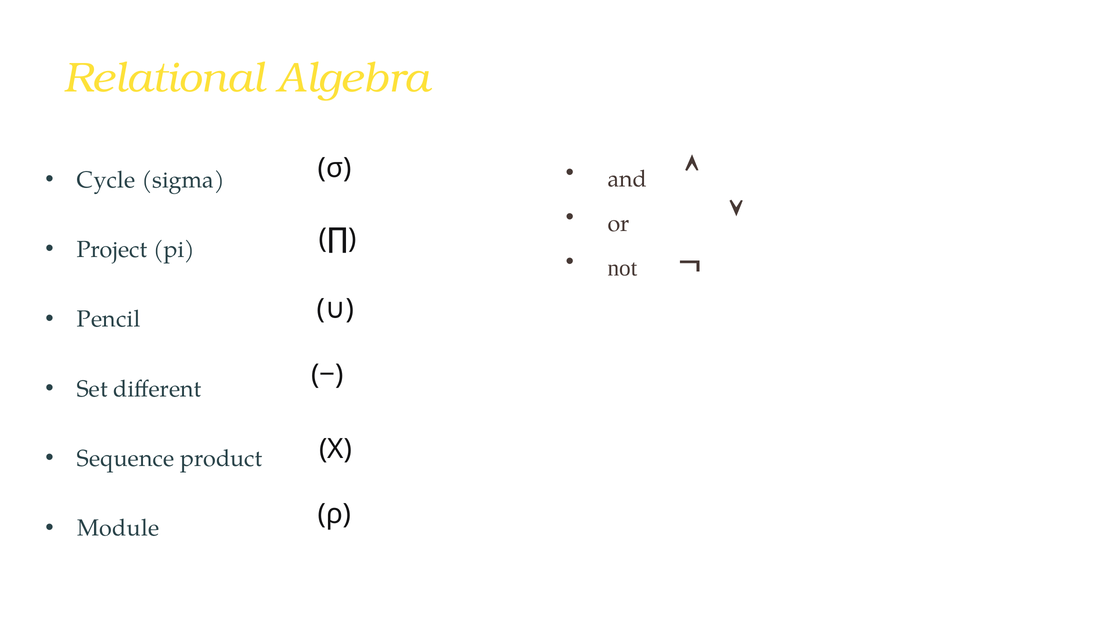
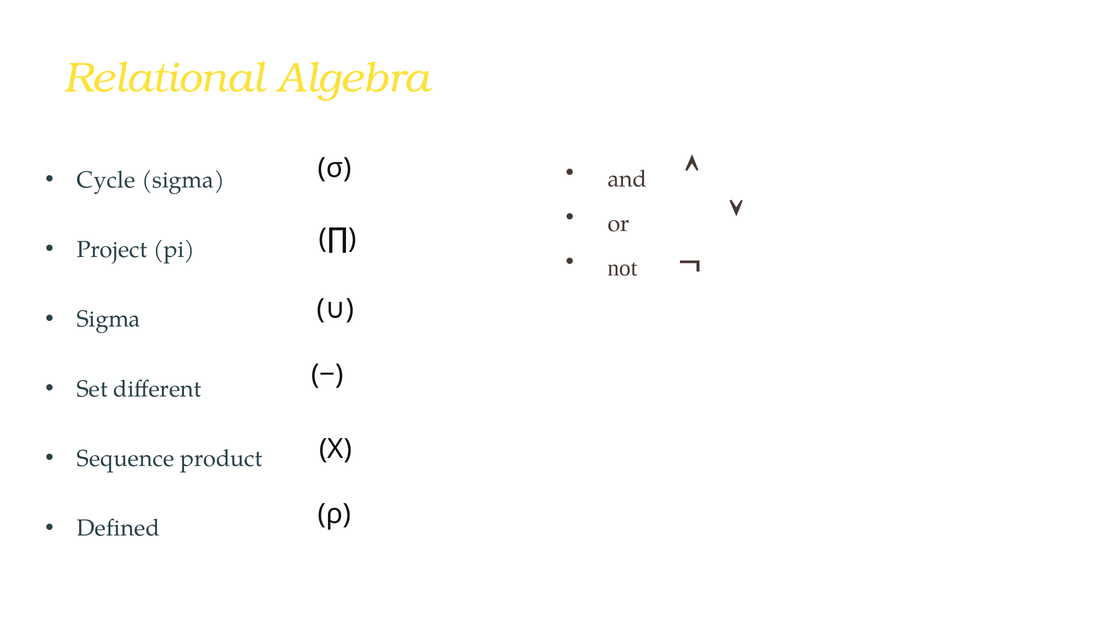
Pencil: Pencil -> Sigma (109, 319)
Module: Module -> Defined (118, 528)
